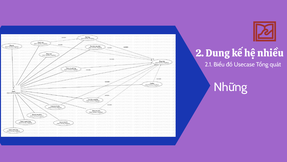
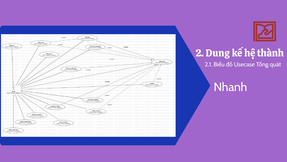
nhiều: nhiều -> thành (271, 53)
Những: Những -> Nhanh (230, 87)
